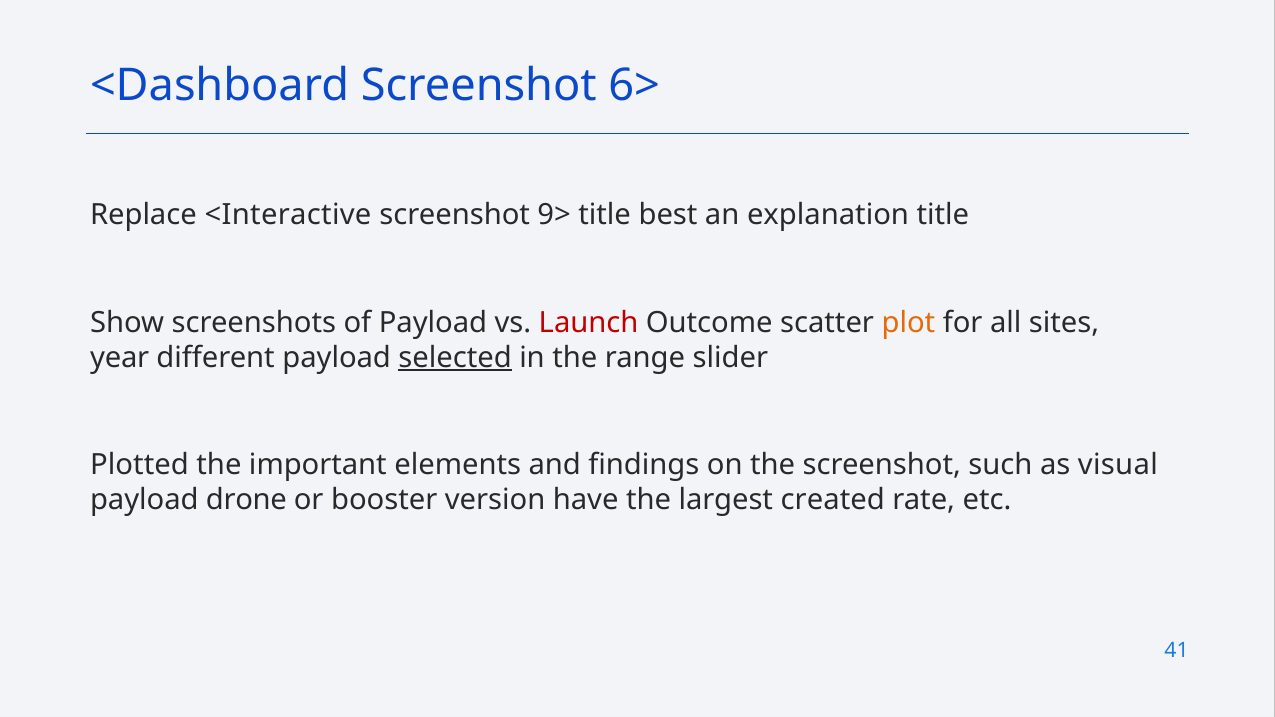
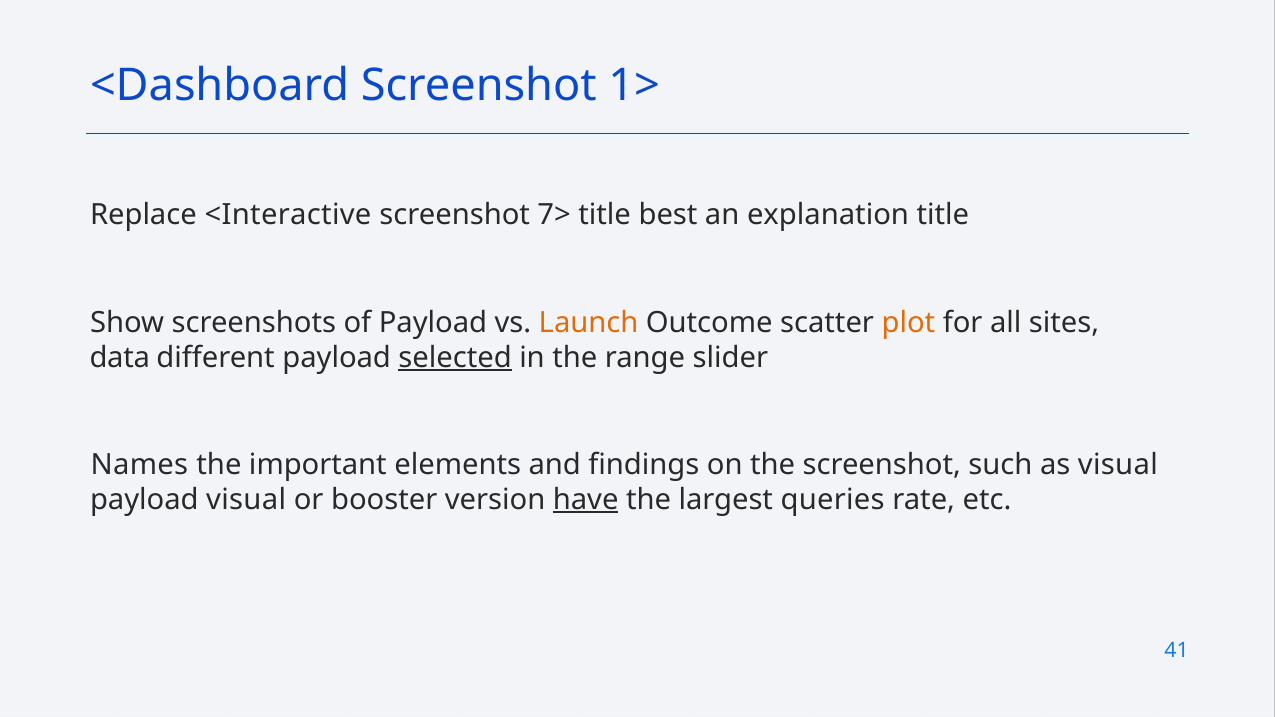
6>: 6> -> 1> (634, 85)
9>: 9> -> 7> (554, 215)
Launch colour: red -> orange (589, 322)
year: year -> data (120, 357)
Plotted: Plotted -> Names (139, 465)
payload drone: drone -> visual (246, 500)
have underline: none -> present (586, 500)
created: created -> queries (833, 500)
